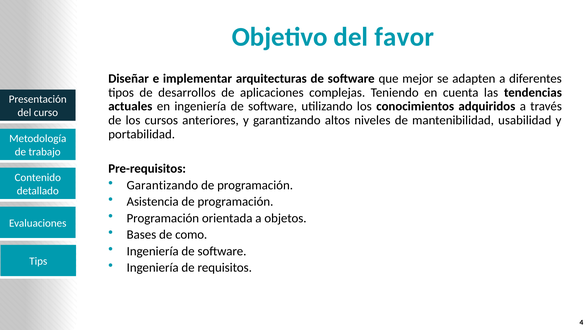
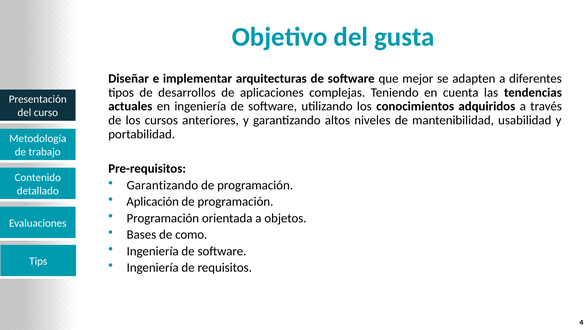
favor: favor -> gusta (404, 37)
Asistencia: Asistencia -> Aplicación (153, 202)
